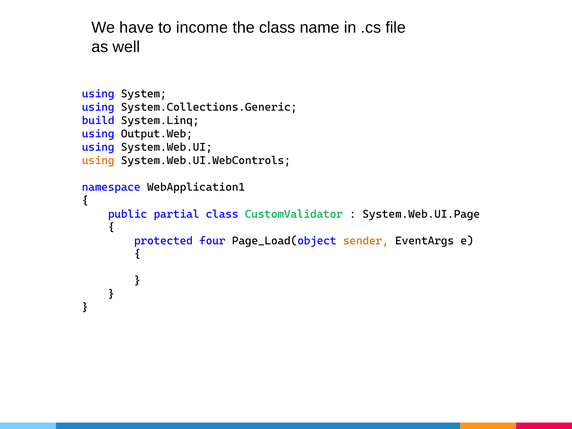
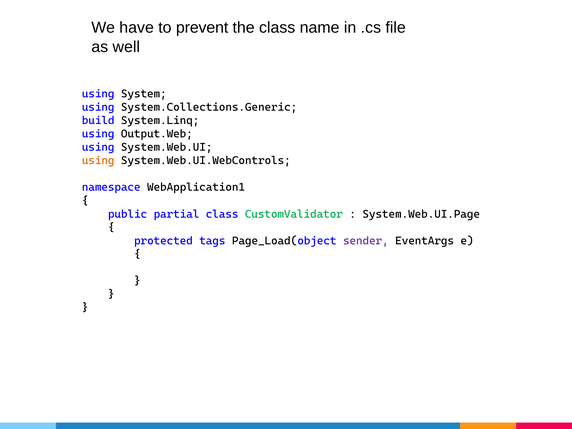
income: income -> prevent (202, 28)
four: four -> tags (212, 241)
sender colour: orange -> purple (366, 241)
